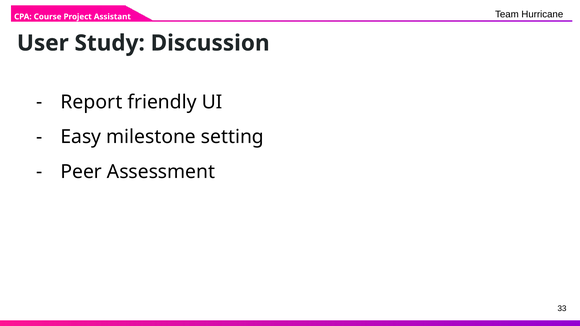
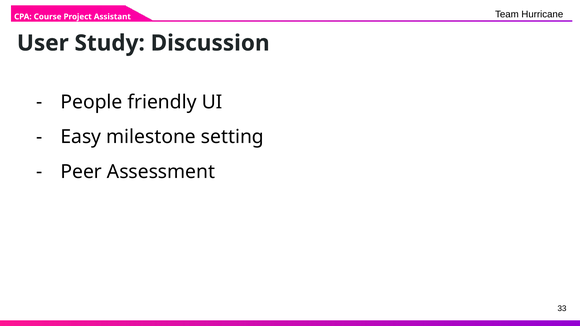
Report: Report -> People (91, 102)
